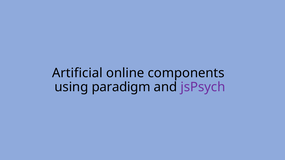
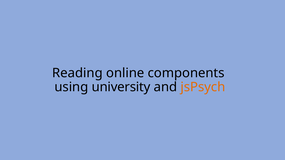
Artificial: Artificial -> Reading (77, 73)
paradigm: paradigm -> university (121, 87)
jsPsych colour: purple -> orange (203, 87)
